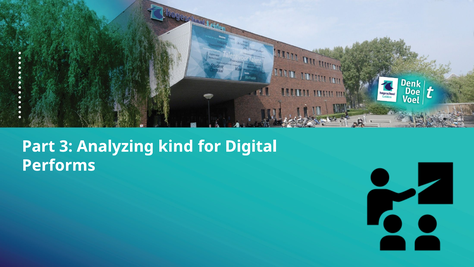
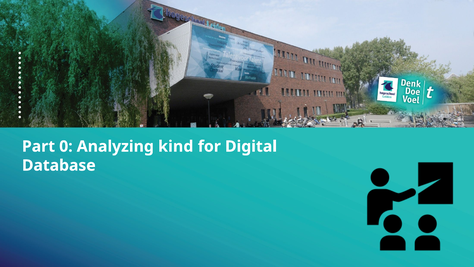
3: 3 -> 0 (66, 146)
Performs: Performs -> Database (59, 165)
